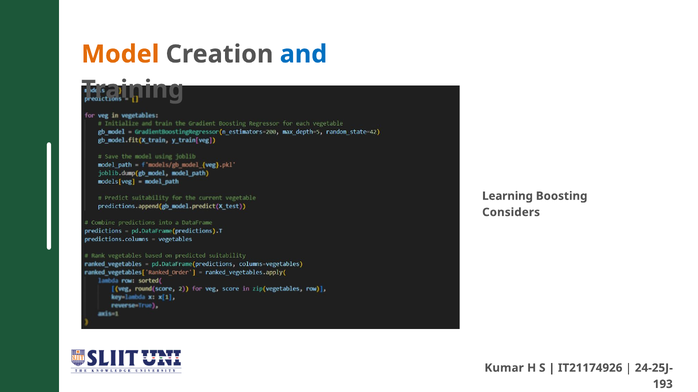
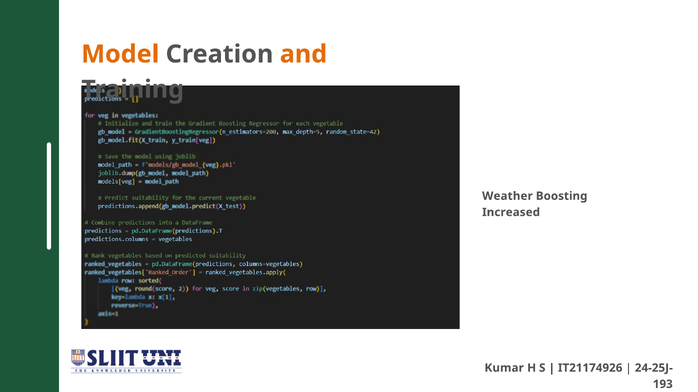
and colour: blue -> orange (303, 54)
Learning: Learning -> Weather (507, 196)
Considers: Considers -> Increased (511, 213)
